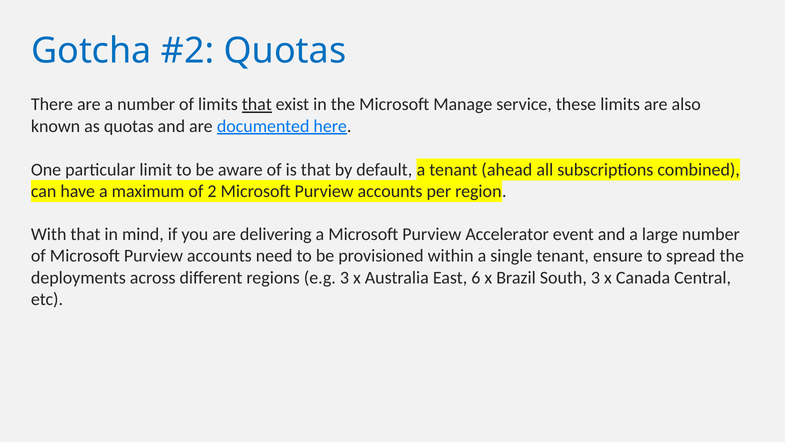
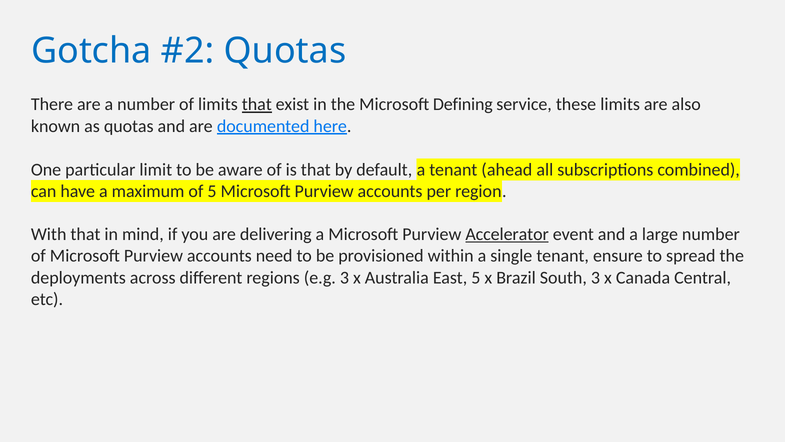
Manage: Manage -> Defining (463, 104)
of 2: 2 -> 5 (212, 191)
Accelerator underline: none -> present (507, 234)
East 6: 6 -> 5 (476, 277)
